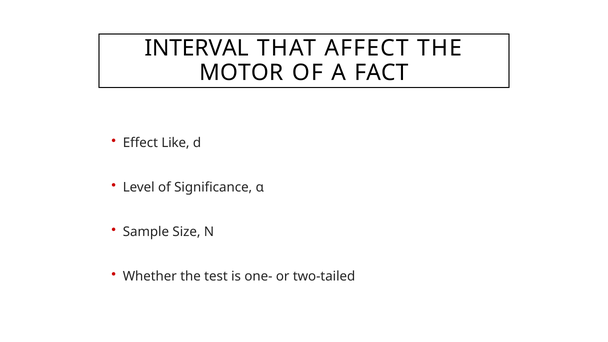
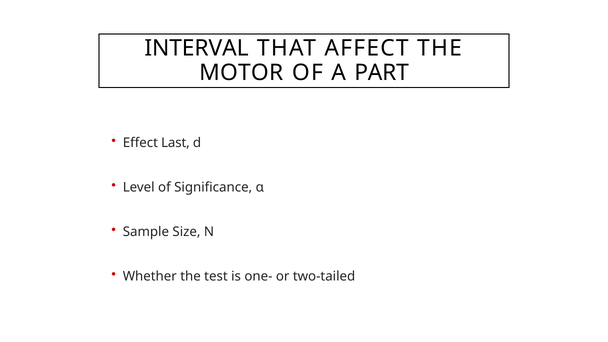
FACT: FACT -> PART (382, 73)
Like: Like -> Last (175, 143)
